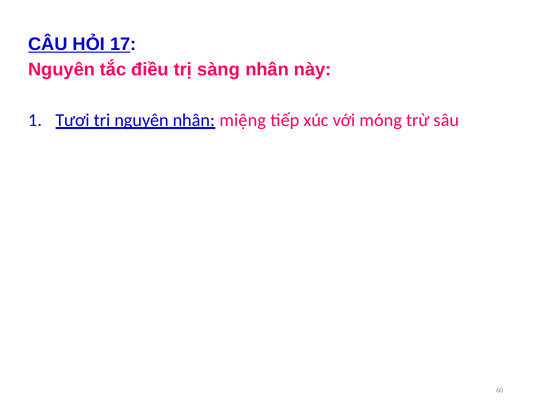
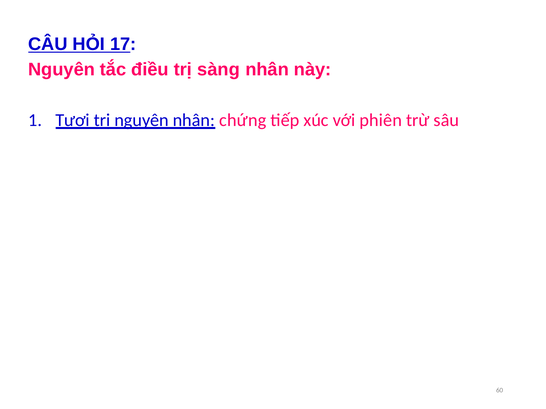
miệng: miệng -> chứng (243, 120)
móng: móng -> phiên (381, 120)
